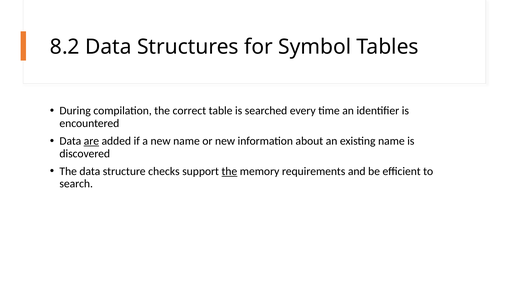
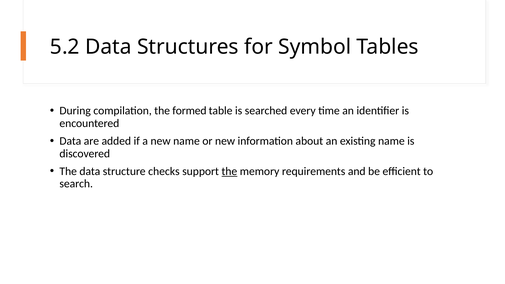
8.2: 8.2 -> 5.2 (65, 47)
correct: correct -> formed (189, 111)
are underline: present -> none (91, 141)
